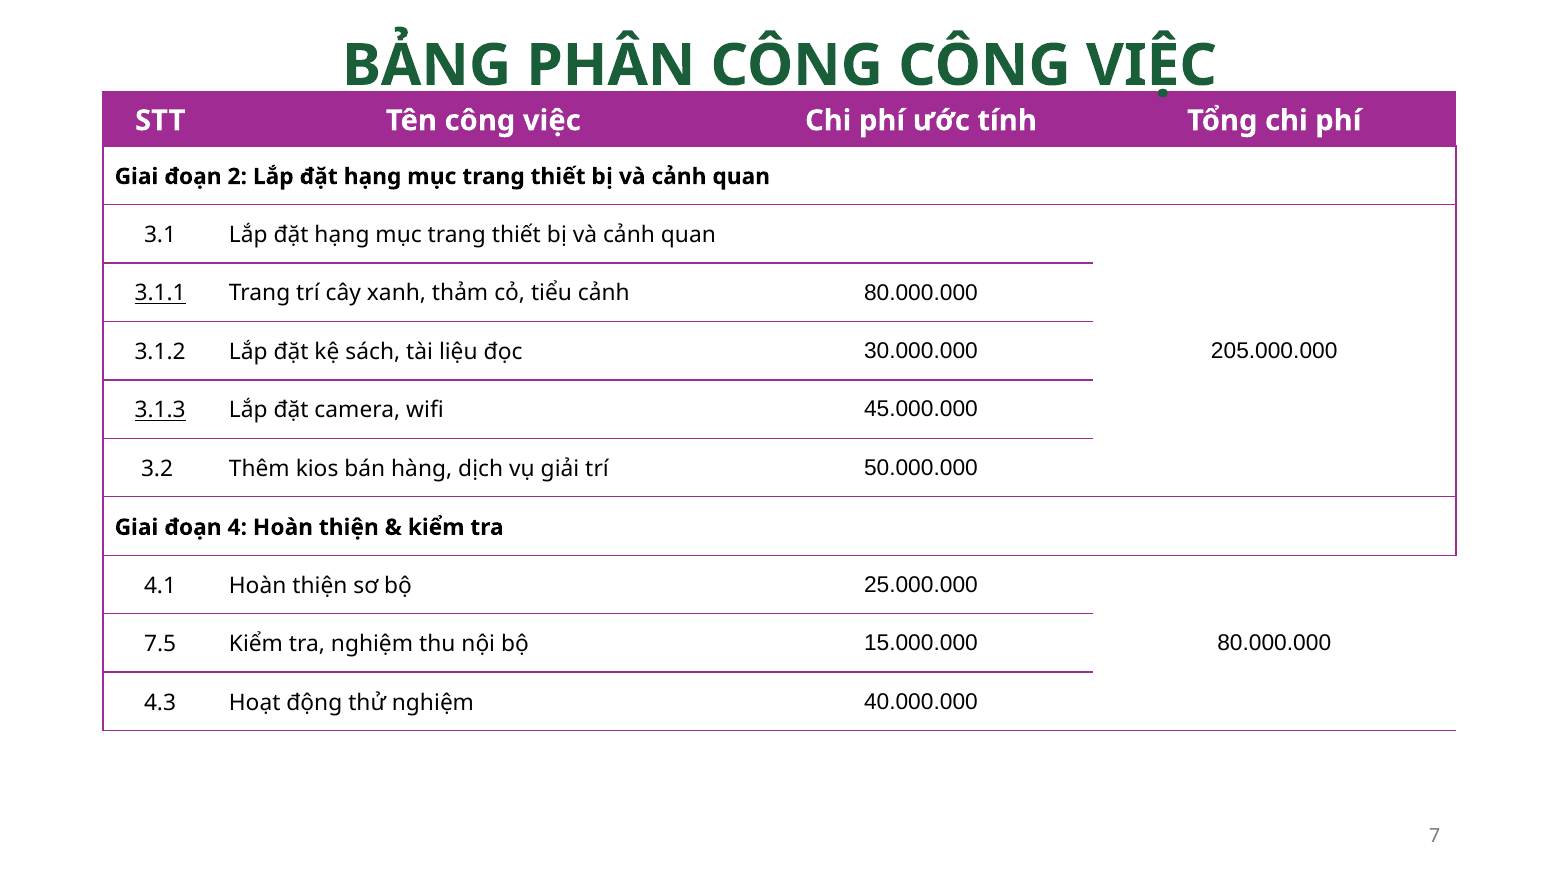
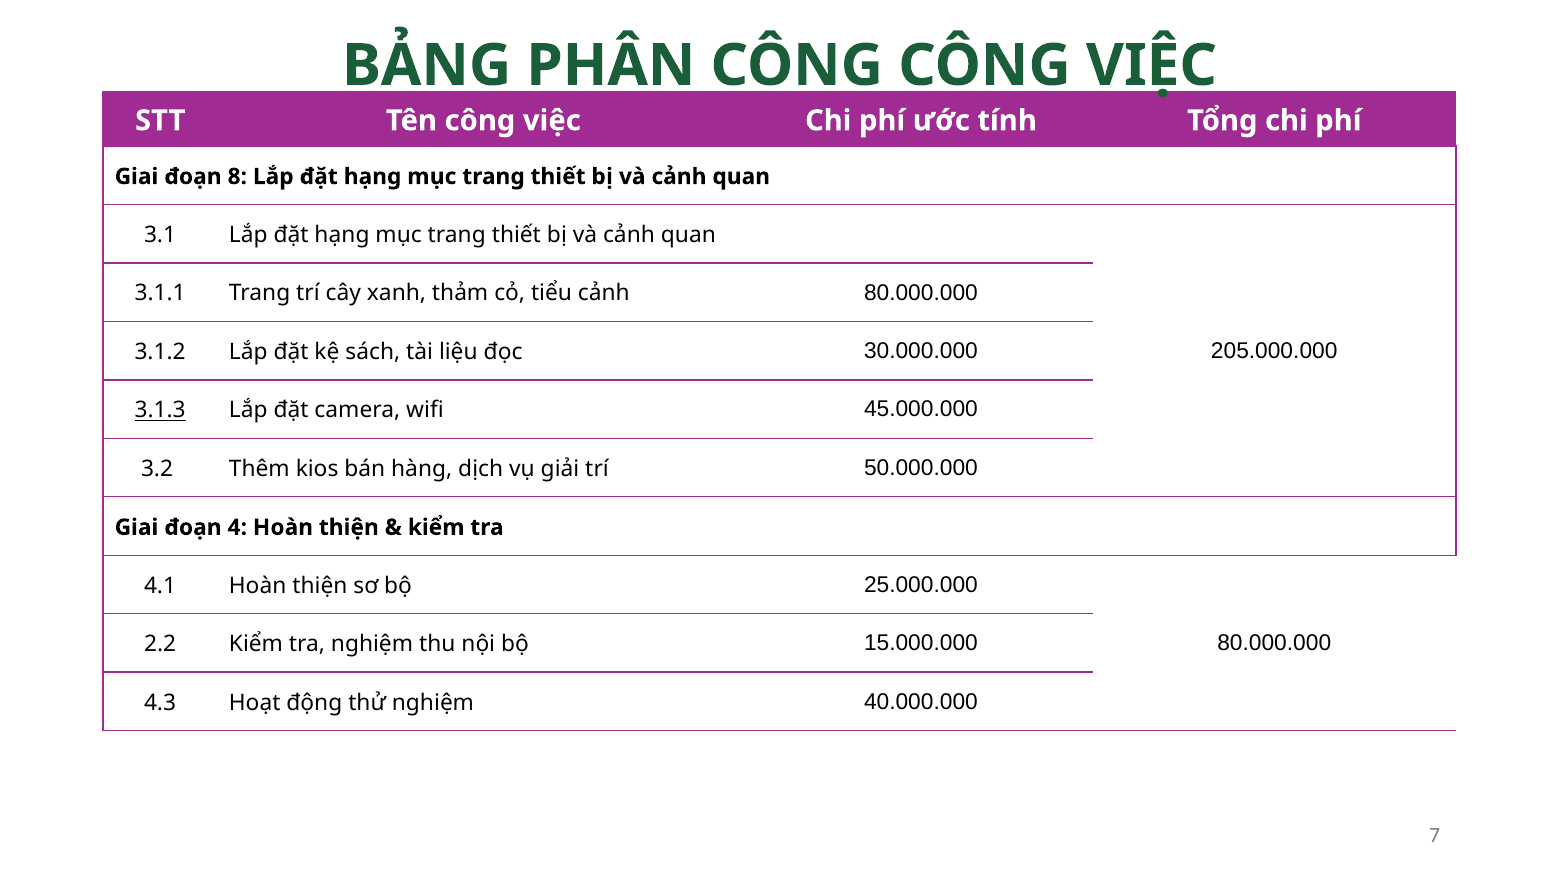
2: 2 -> 8 (237, 177)
3.1.1 underline: present -> none (160, 293)
7.5: 7.5 -> 2.2 (160, 644)
